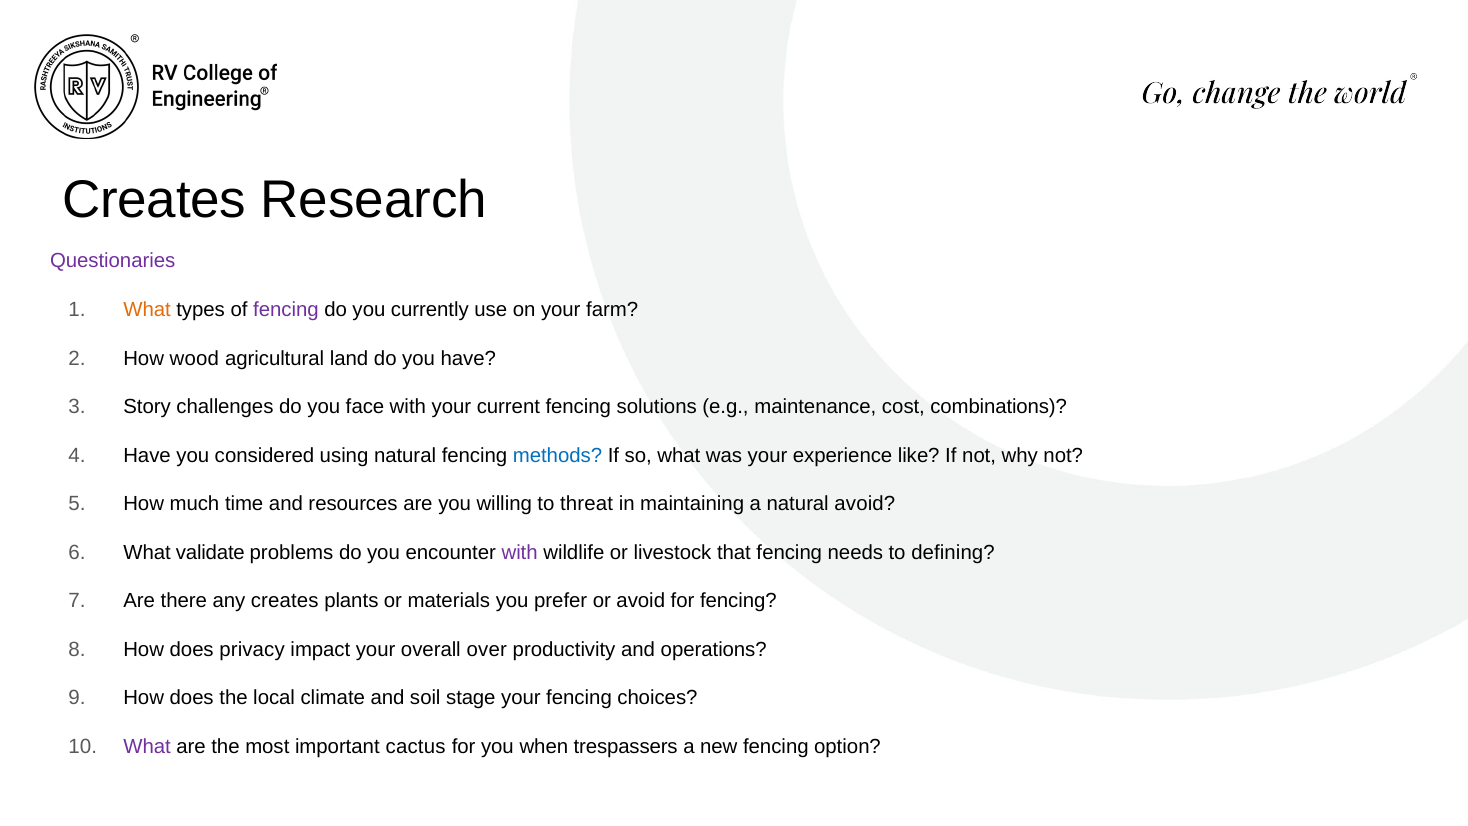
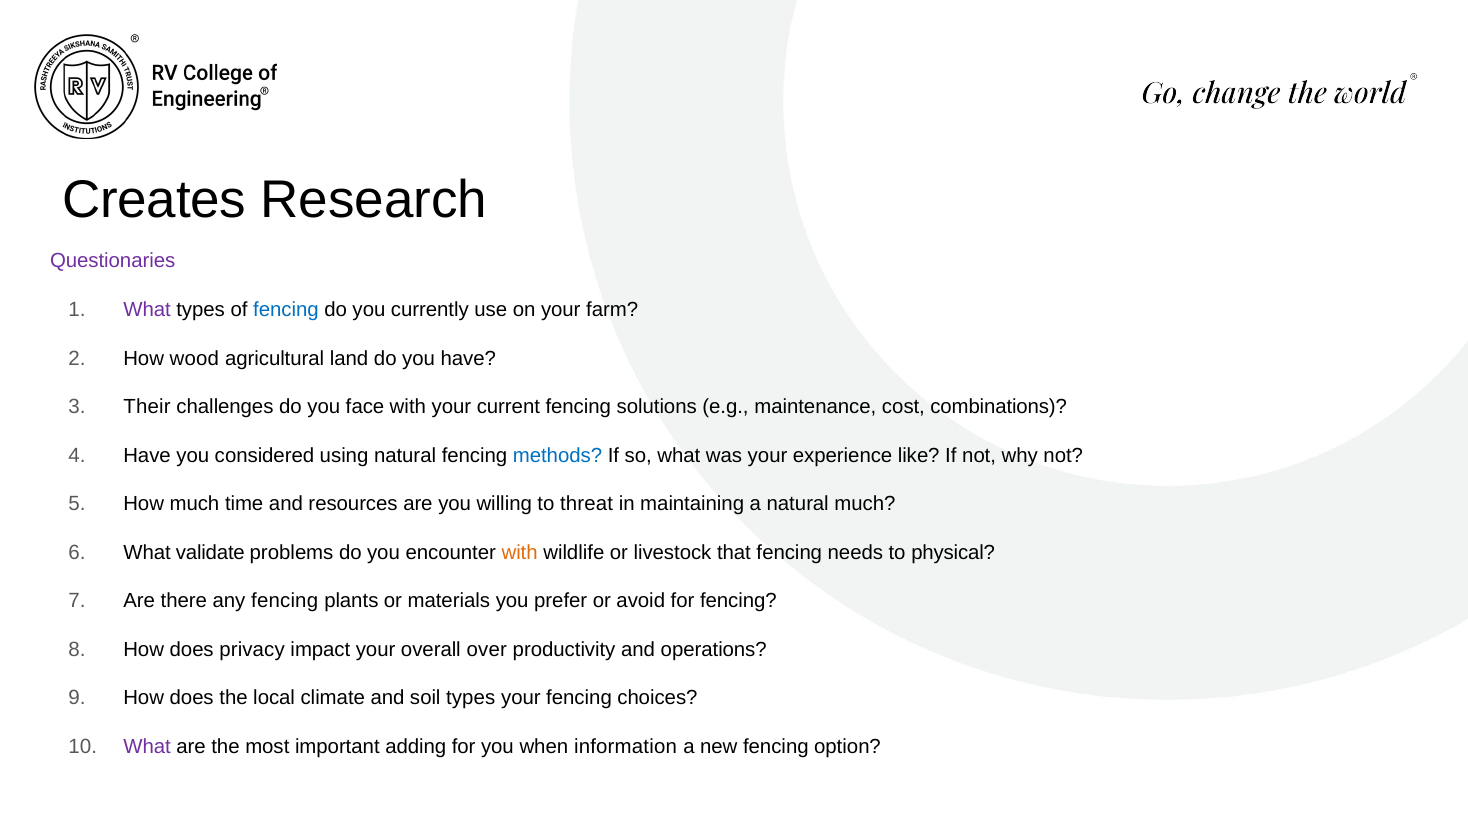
What colour: orange -> purple (147, 310)
fencing colour: purple -> blue (286, 310)
Story: Story -> Their (147, 407)
natural avoid: avoid -> much (865, 504)
with colour: purple -> orange (520, 552)
defining: defining -> physical (953, 552)
any creates: creates -> fencing (285, 601)
soil stage: stage -> types (471, 698)
cactus: cactus -> adding (416, 747)
trespassers: trespassers -> information (625, 747)
